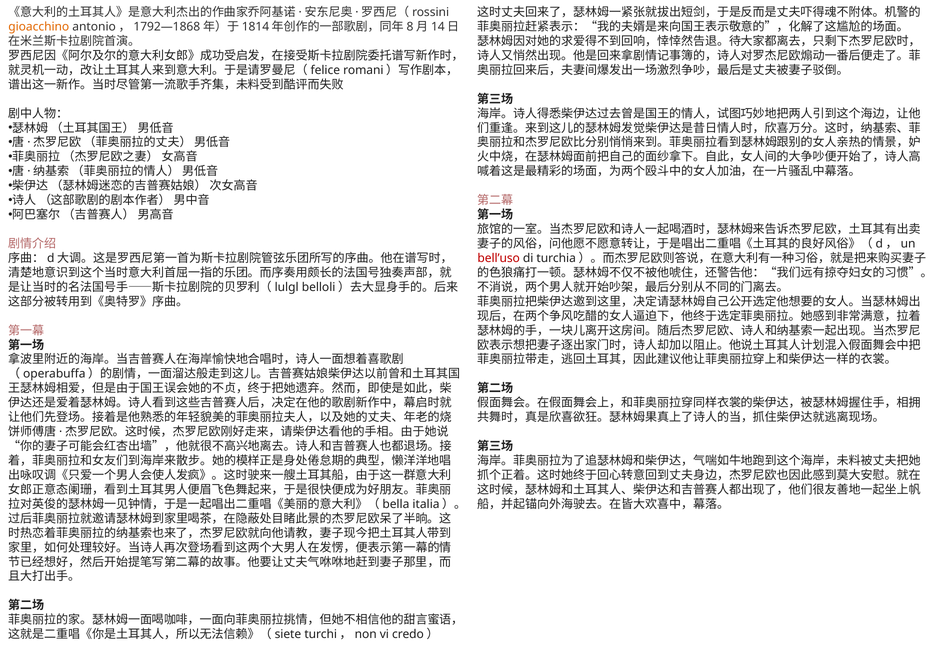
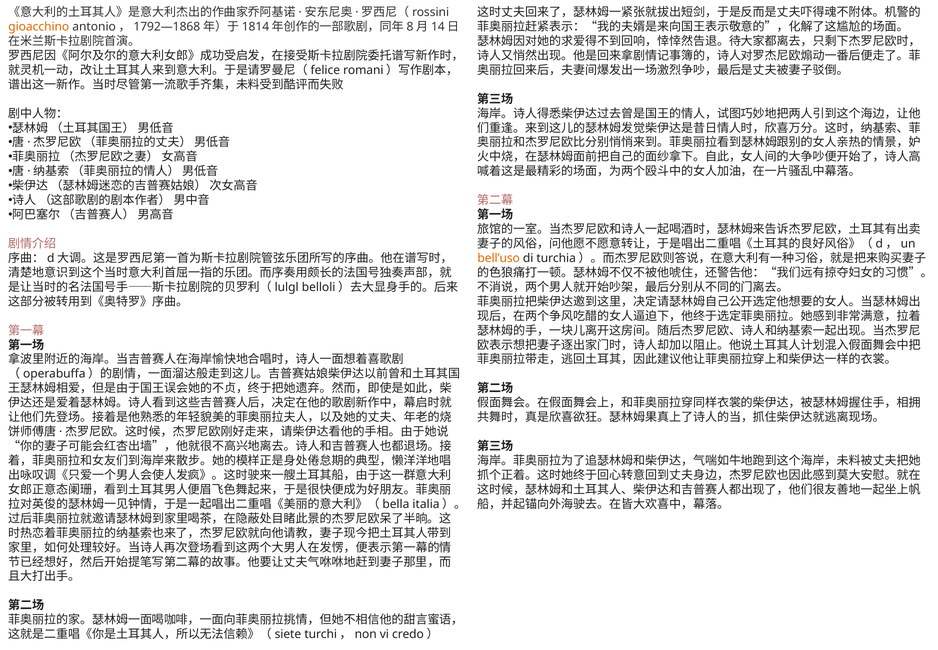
bell’uso colour: red -> orange (499, 258)
